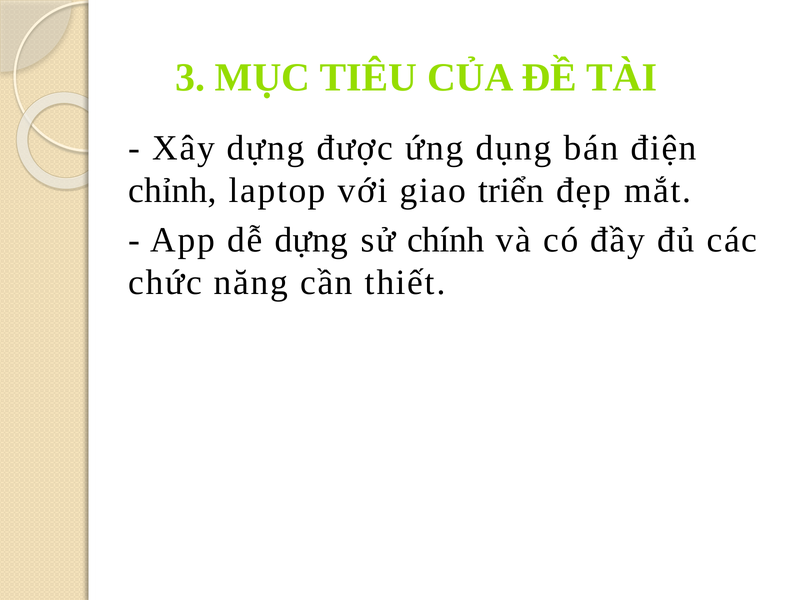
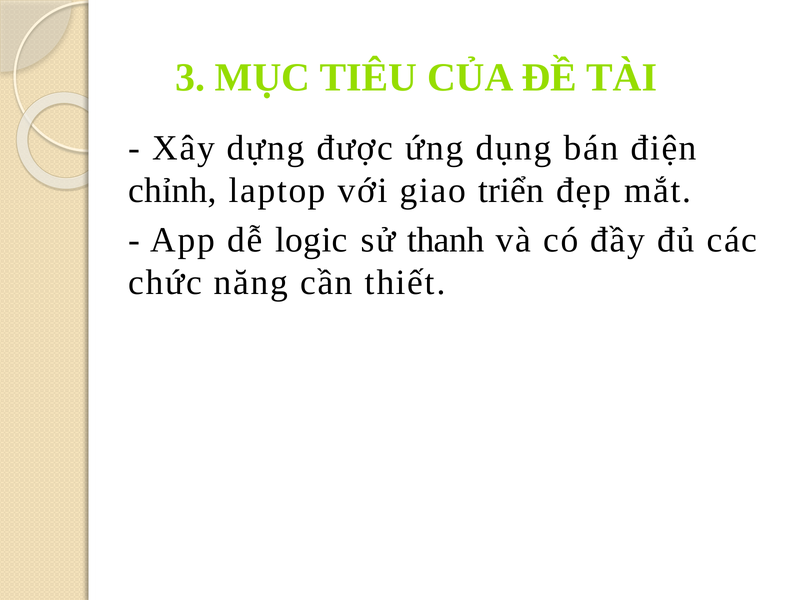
dễ dựng: dựng -> logic (311, 240)
chính: chính -> thanh (446, 240)
